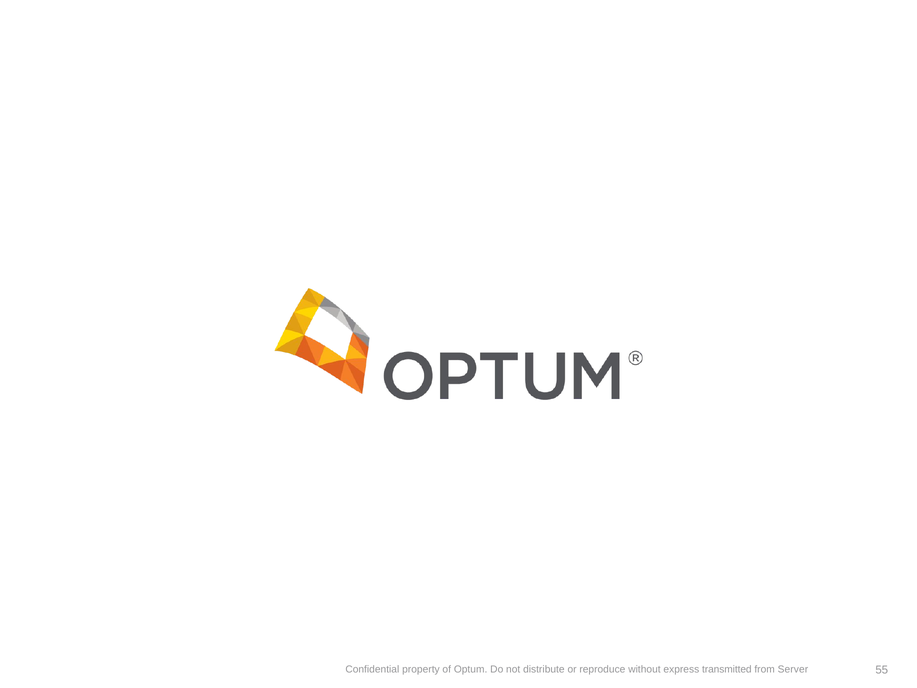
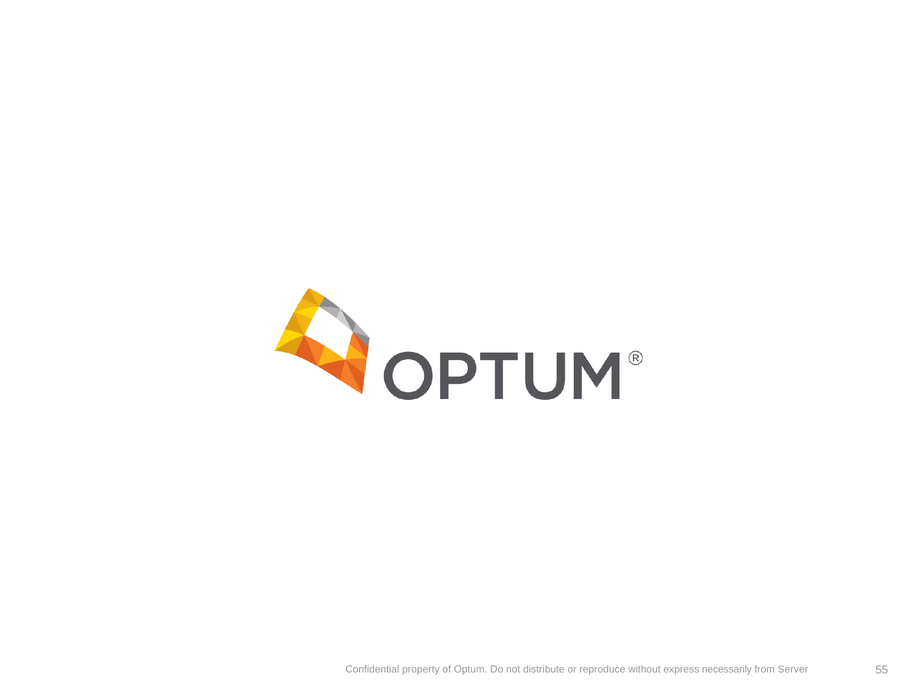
transmitted: transmitted -> necessarily (727, 669)
